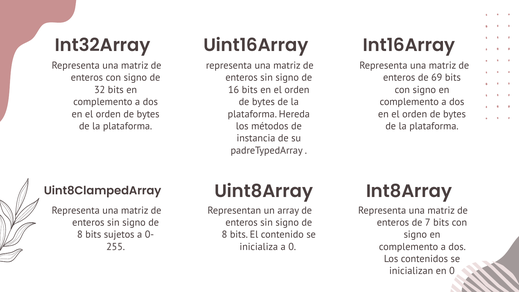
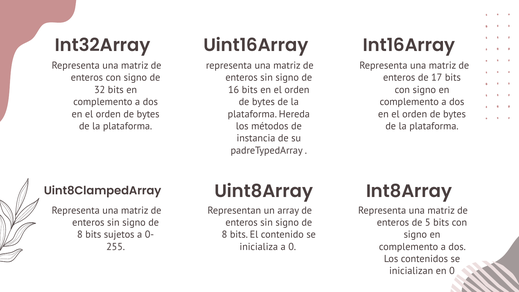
69: 69 -> 17 (437, 78)
7: 7 -> 5 (428, 222)
